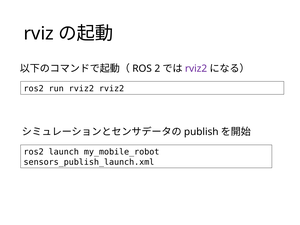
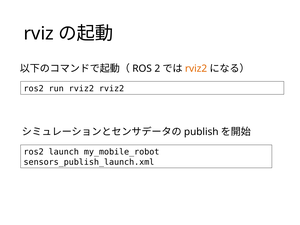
rviz2 colour: purple -> orange (196, 68)
